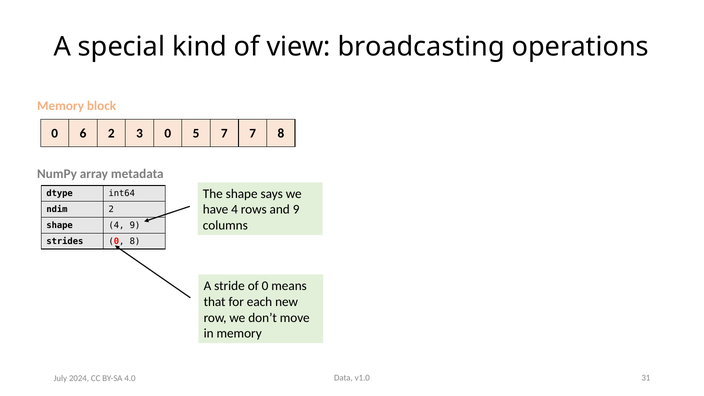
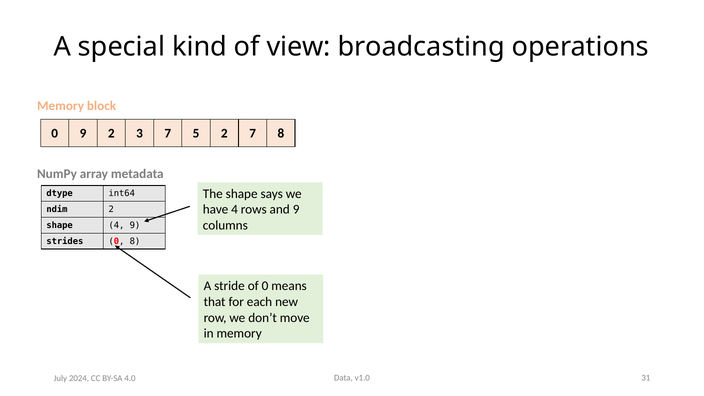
0 6: 6 -> 9 (83, 133)
3 0: 0 -> 7 (168, 133)
5 7: 7 -> 2 (224, 133)
